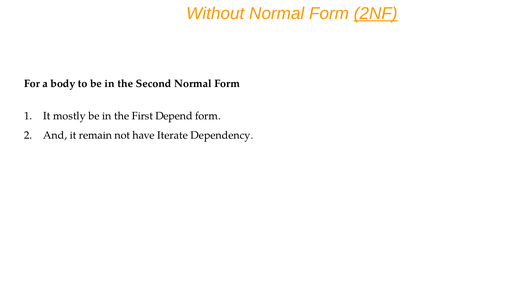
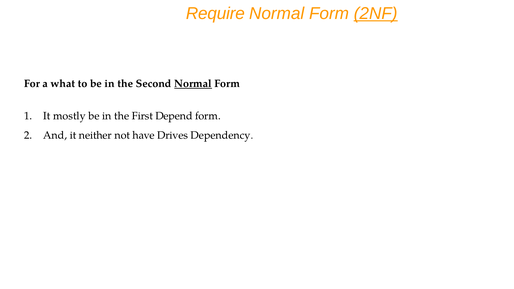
Without: Without -> Require (215, 13)
body: body -> what (63, 84)
Normal underline: none -> present (193, 84)
remain: remain -> neither (95, 135)
Iterate: Iterate -> Drives (173, 135)
